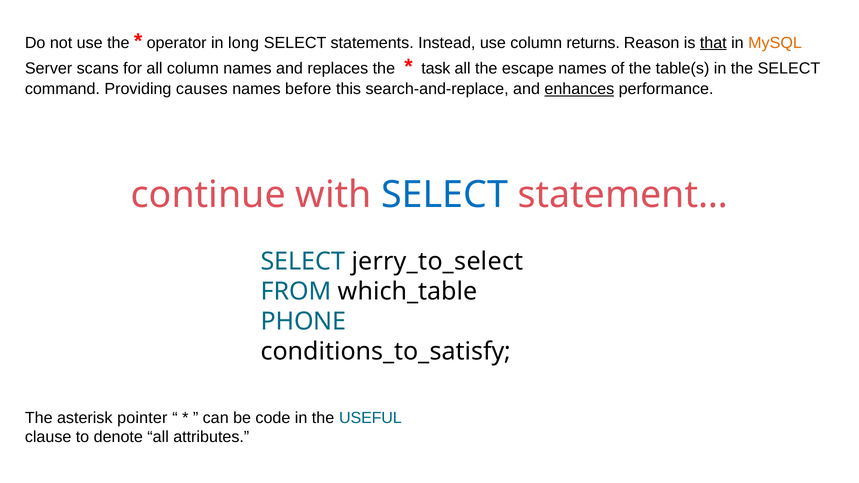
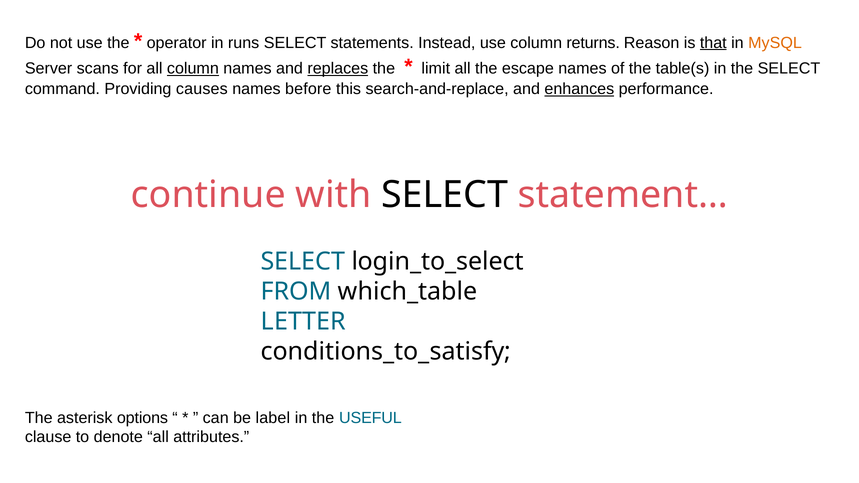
long: long -> runs (244, 43)
column underline: none -> present (193, 69)
replaces underline: none -> present (338, 69)
task: task -> limit (436, 69)
SELECT colour: blue -> black (445, 195)
jerry_to_select: jerry_to_select -> login_to_select (438, 262)
PHONE: PHONE -> LETTER (303, 322)
pointer: pointer -> options (142, 418)
code: code -> label (273, 418)
